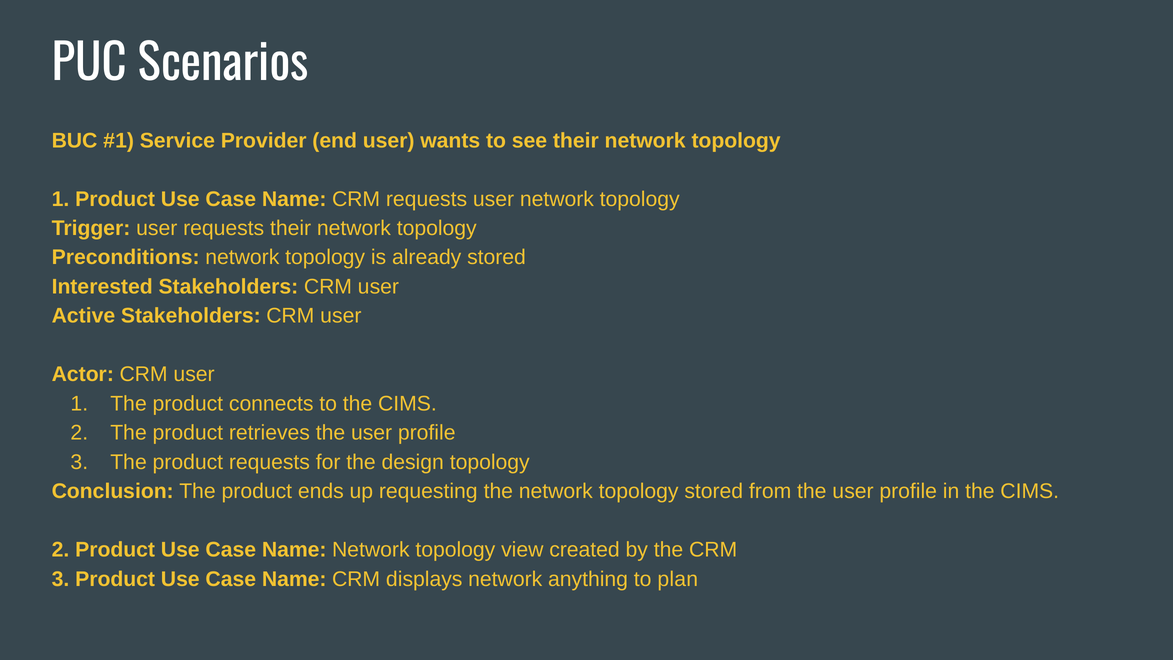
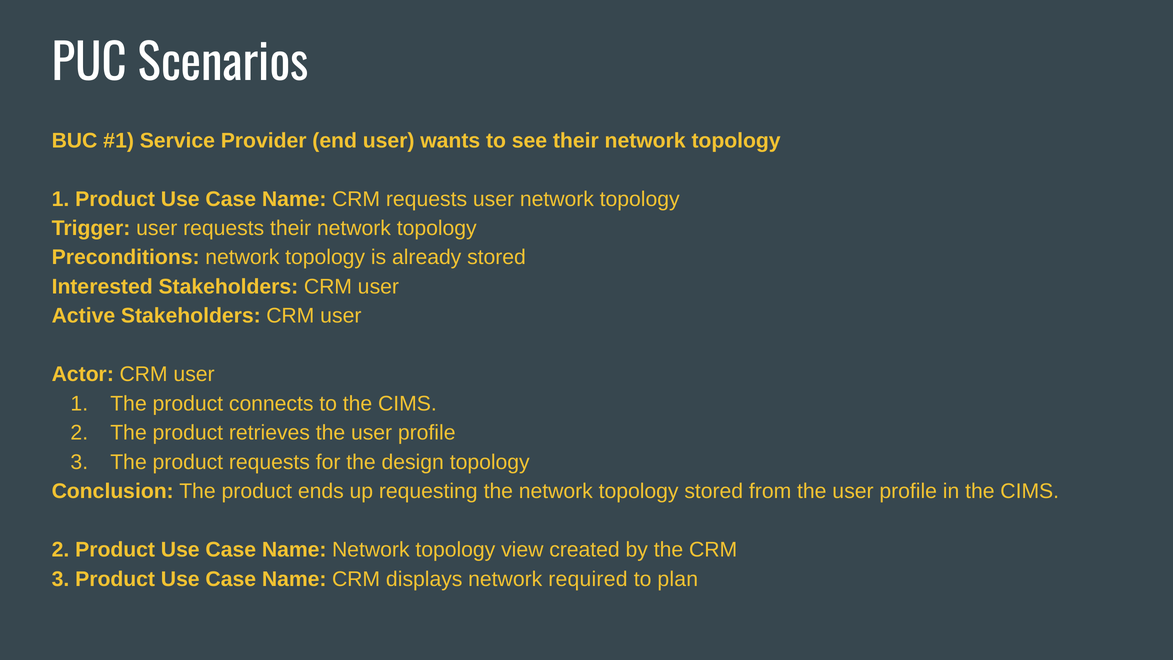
anything: anything -> required (588, 579)
